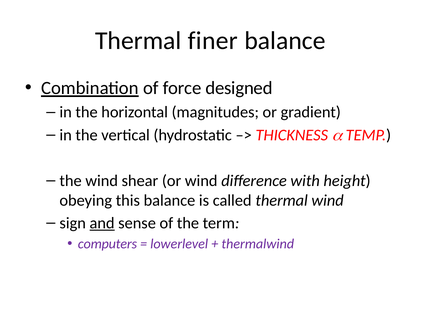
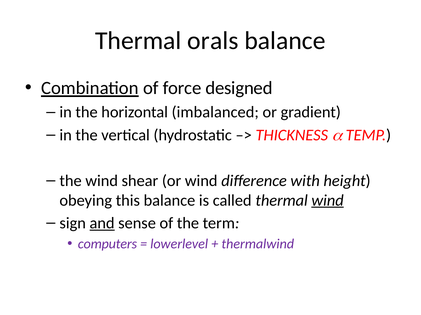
finer: finer -> orals (213, 41)
magnitudes: magnitudes -> imbalanced (215, 112)
wind underline: none -> present (328, 201)
